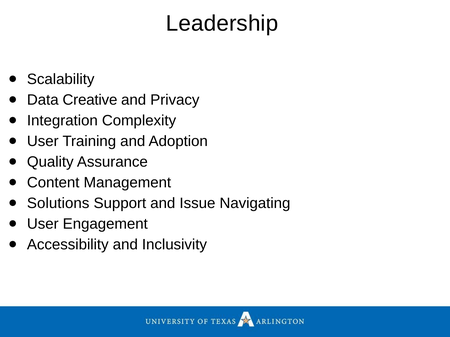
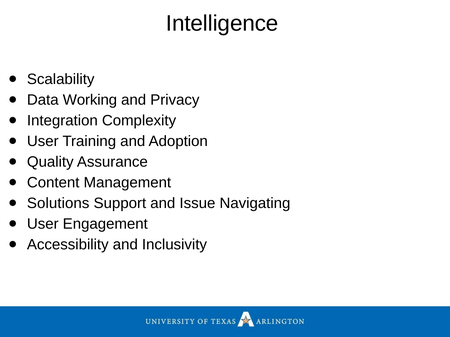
Leadership: Leadership -> Intelligence (222, 24)
Creative: Creative -> Working (90, 100)
